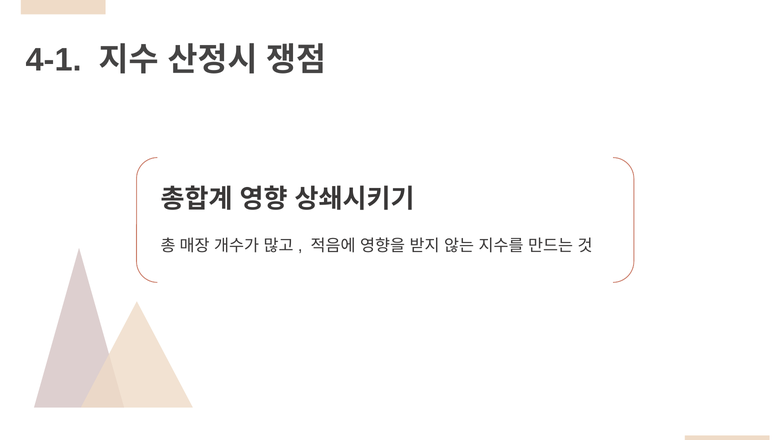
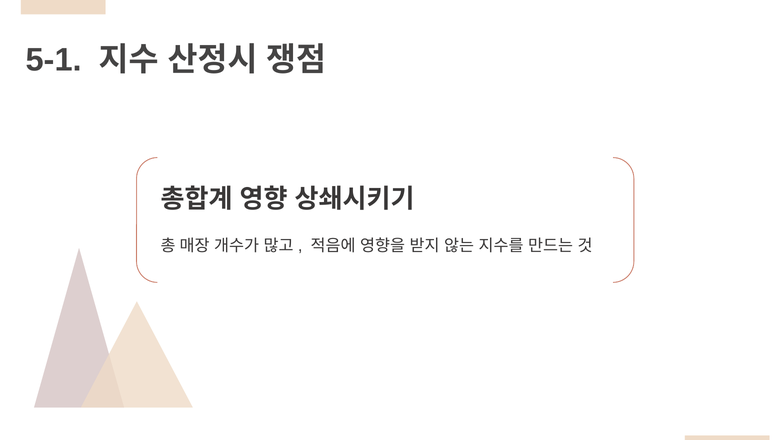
4-1: 4-1 -> 5-1 (54, 60)
